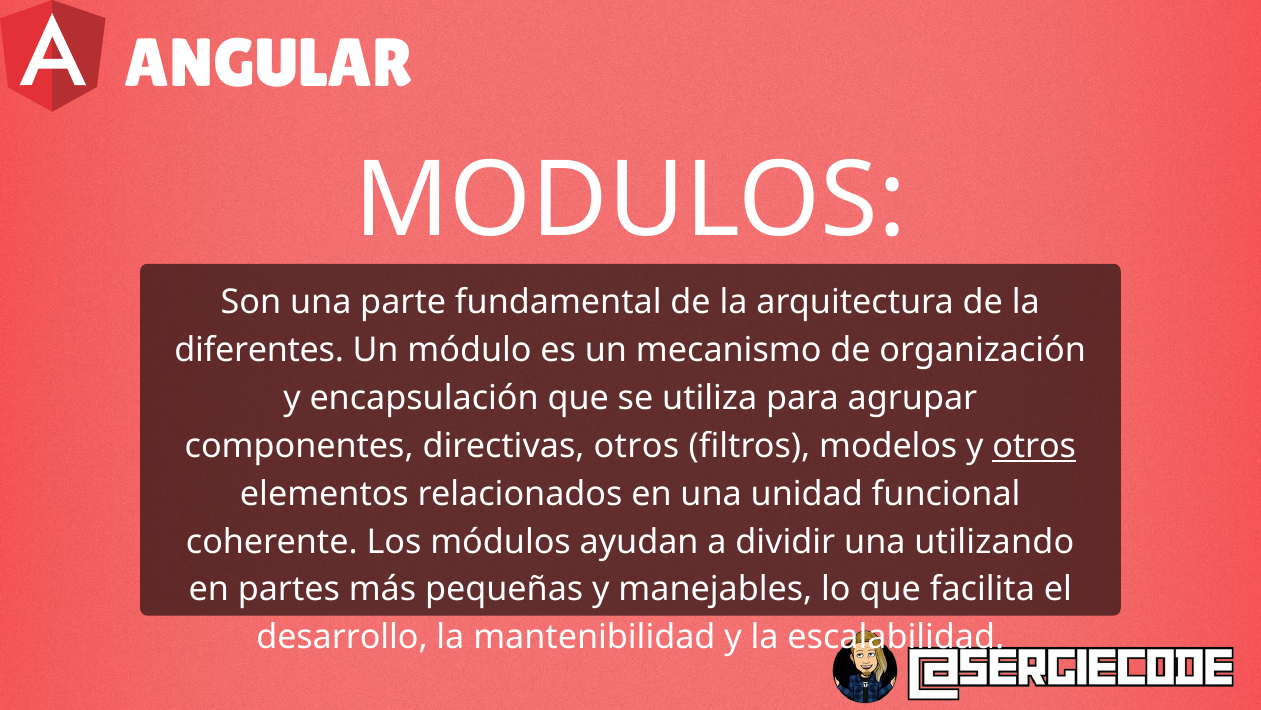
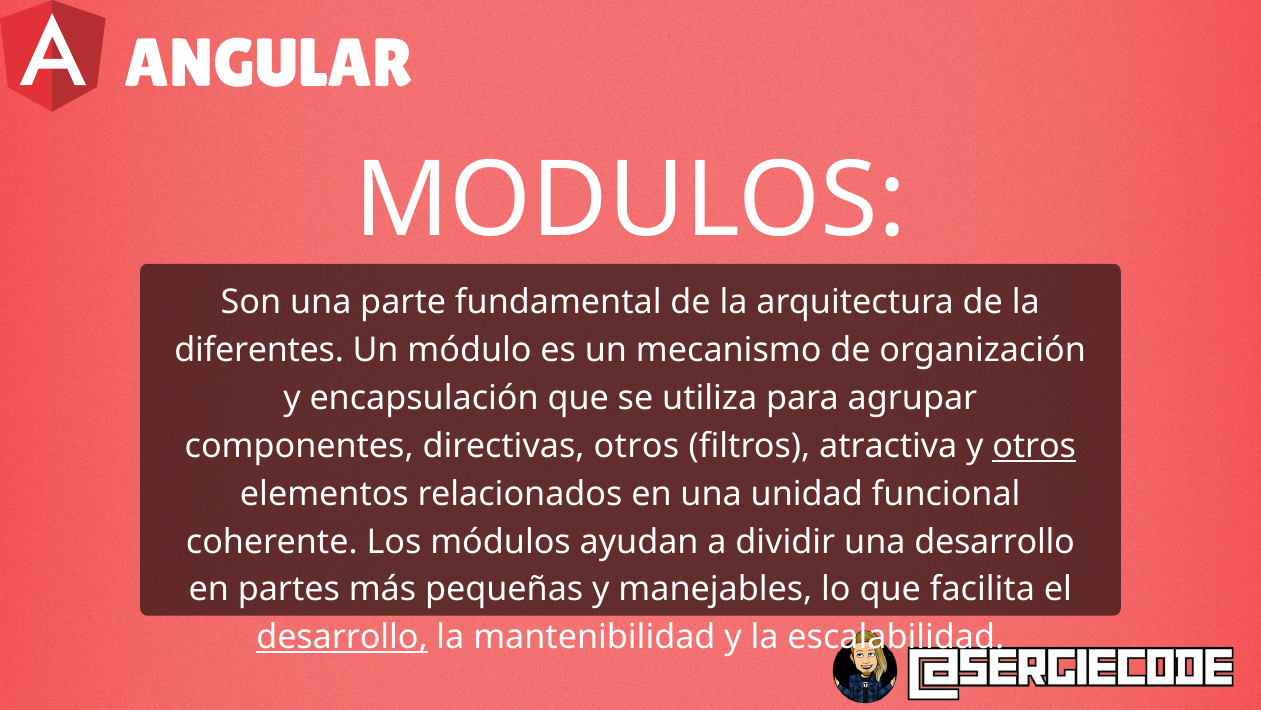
modelos: modelos -> atractiva (888, 446)
una utilizando: utilizando -> desarrollo (995, 541)
desarrollo underline: none -> present (342, 637)
